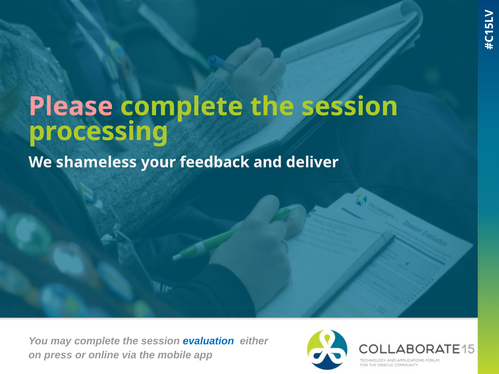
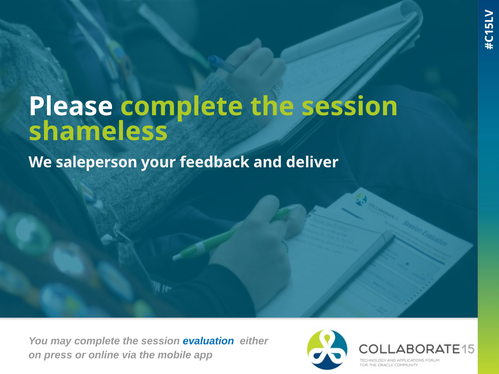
Please colour: pink -> white (71, 107)
processing: processing -> shameless (98, 132)
shameless: shameless -> saleperson (97, 162)
